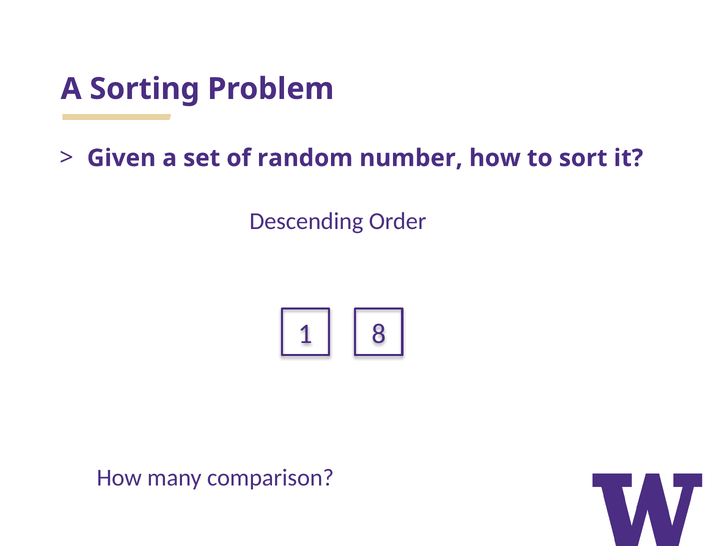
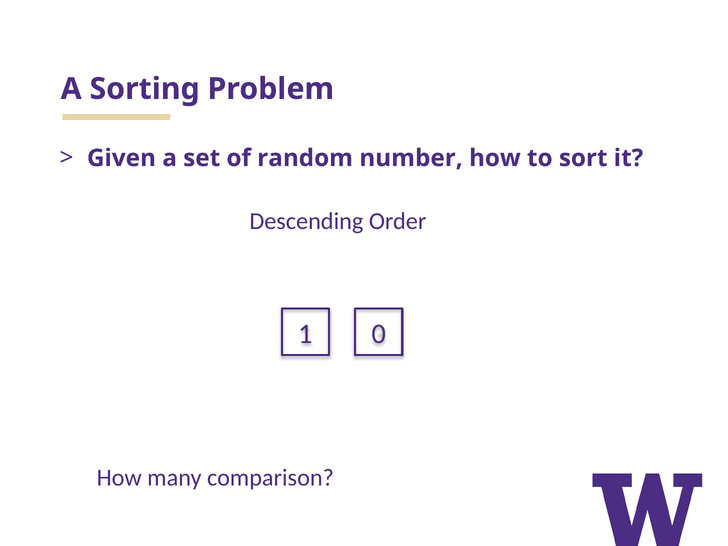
8: 8 -> 0 (379, 334)
